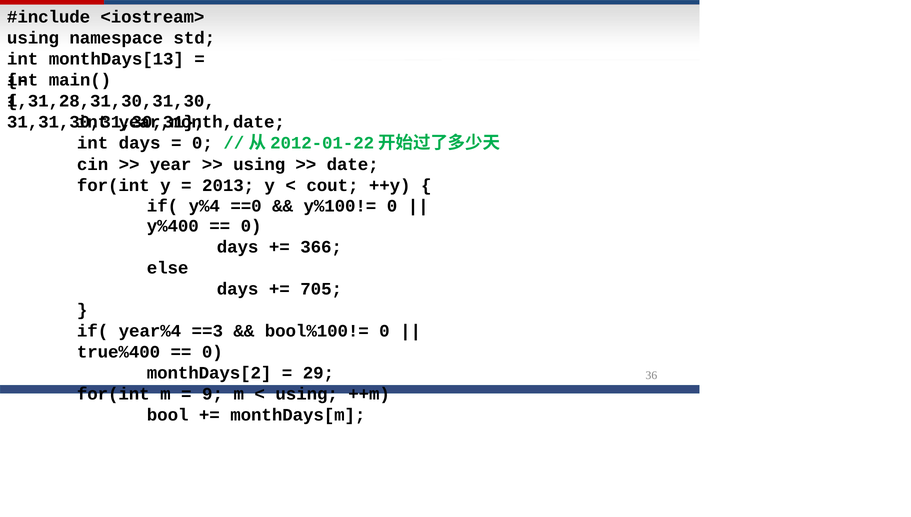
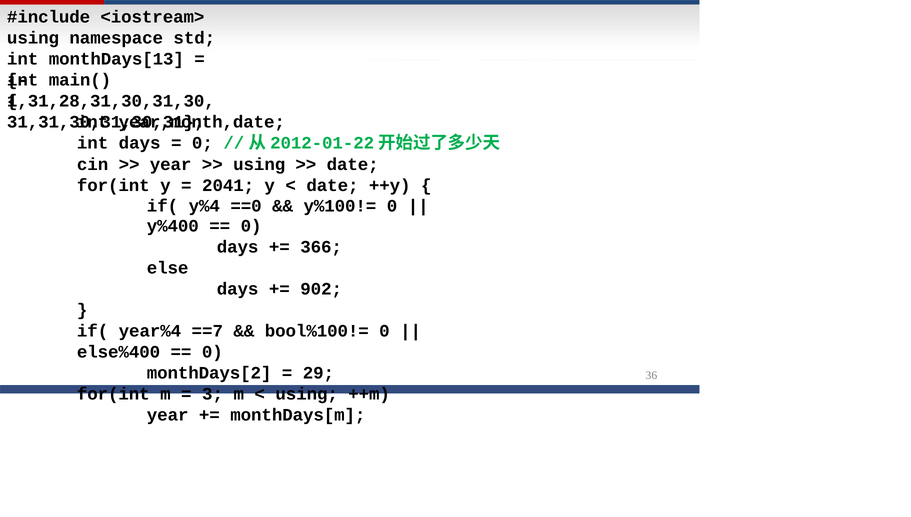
2013: 2013 -> 2041 (228, 186)
cout: cout -> date (332, 186)
705: 705 -> 902 (321, 289)
==3: ==3 -> ==7 (207, 331)
true%400: true%400 -> else%400 (119, 352)
9: 9 -> 3 (213, 394)
bool: bool -> year (168, 415)
